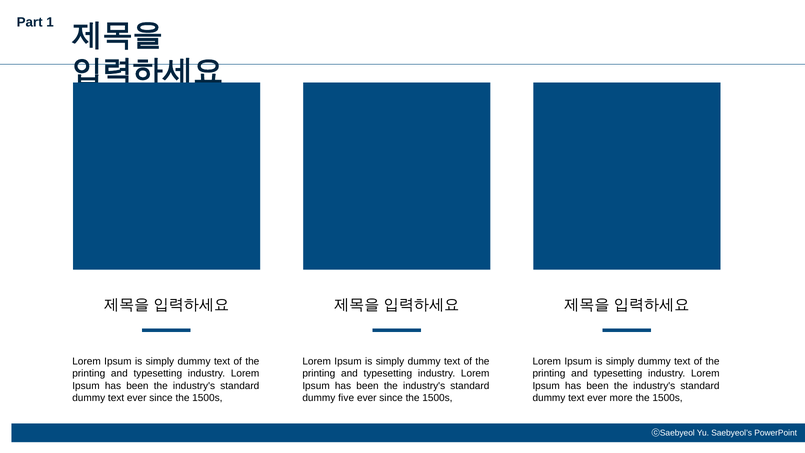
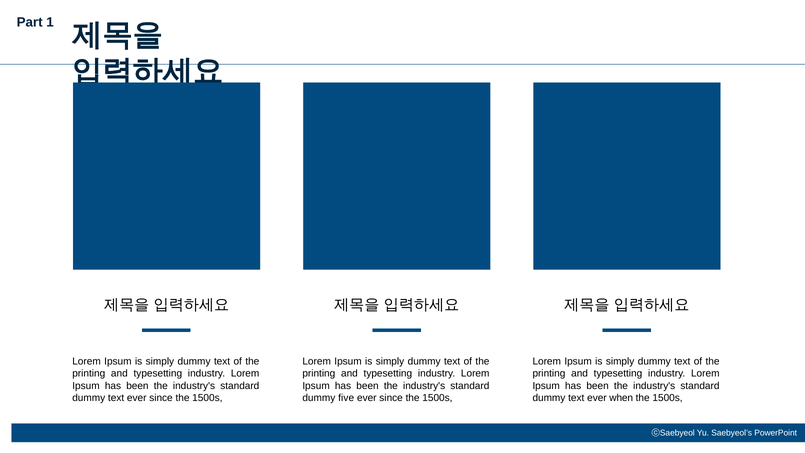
more: more -> when (621, 398)
